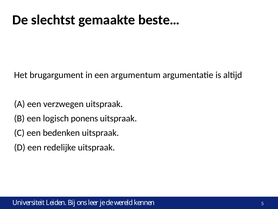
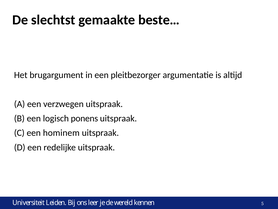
argumentum: argumentum -> pleitbezorger (136, 75)
bedenken: bedenken -> hominem (61, 133)
